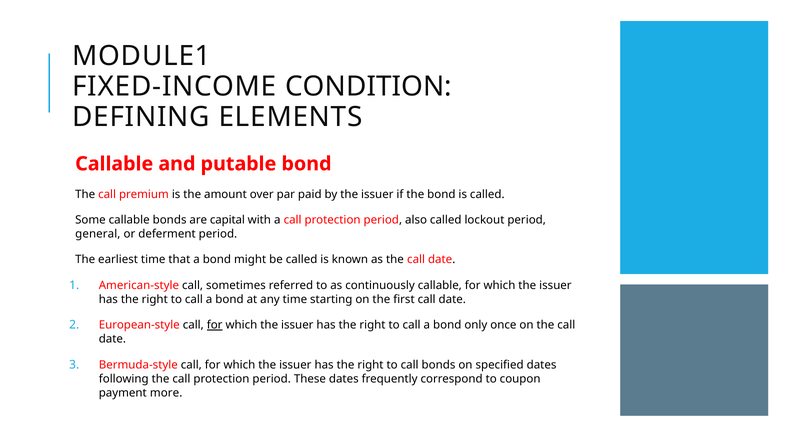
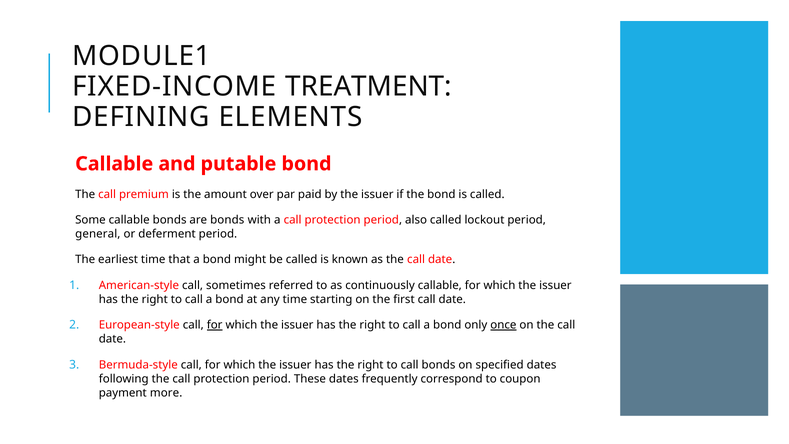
CONDITION: CONDITION -> TREATMENT (369, 86)
are capital: capital -> bonds (227, 220)
once underline: none -> present (503, 325)
